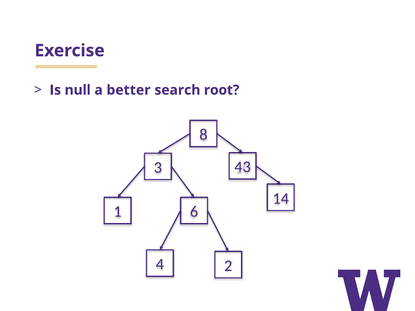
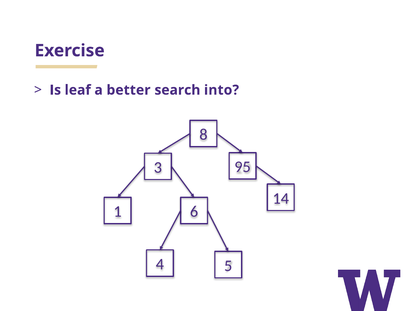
null: null -> leaf (78, 90)
root: root -> into (222, 90)
43: 43 -> 95 (243, 167)
2: 2 -> 5 (228, 266)
